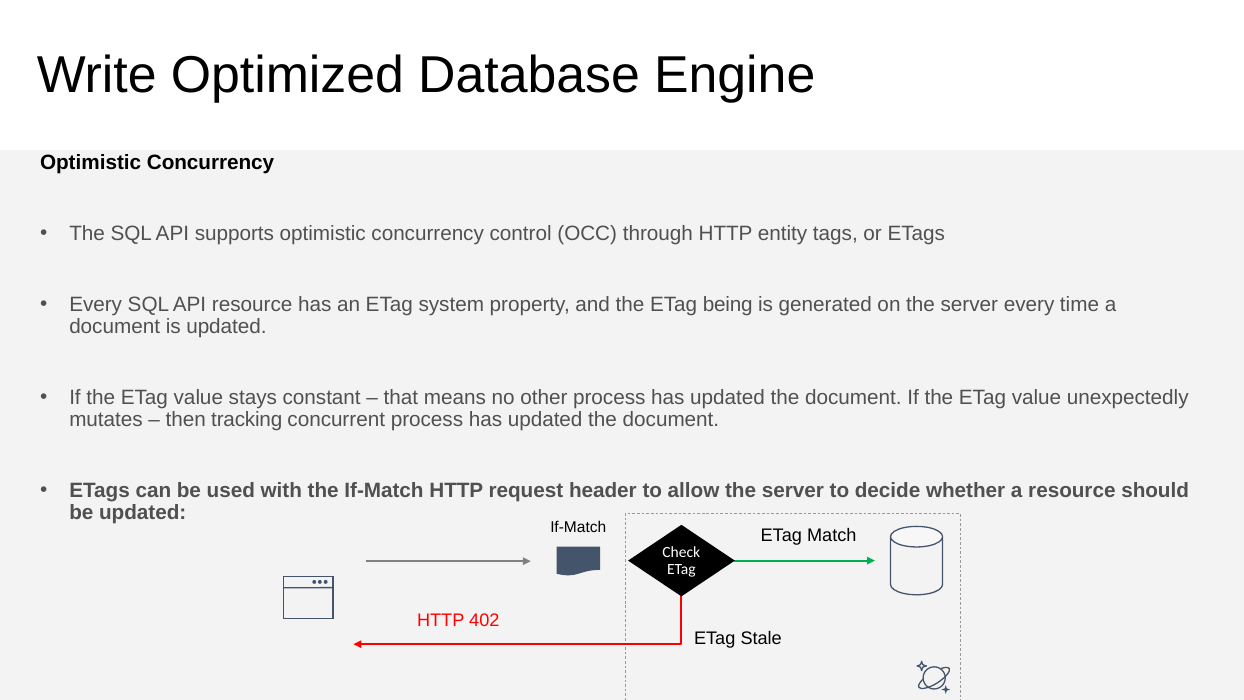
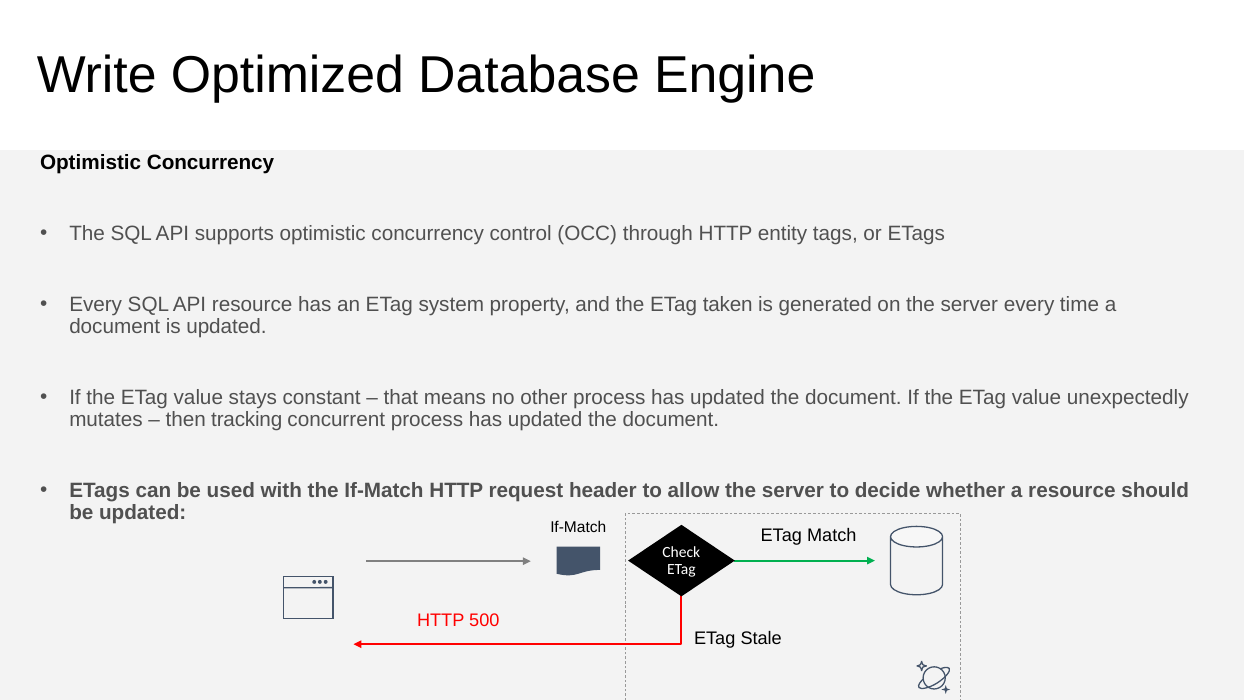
being: being -> taken (728, 304)
402: 402 -> 500 (484, 620)
